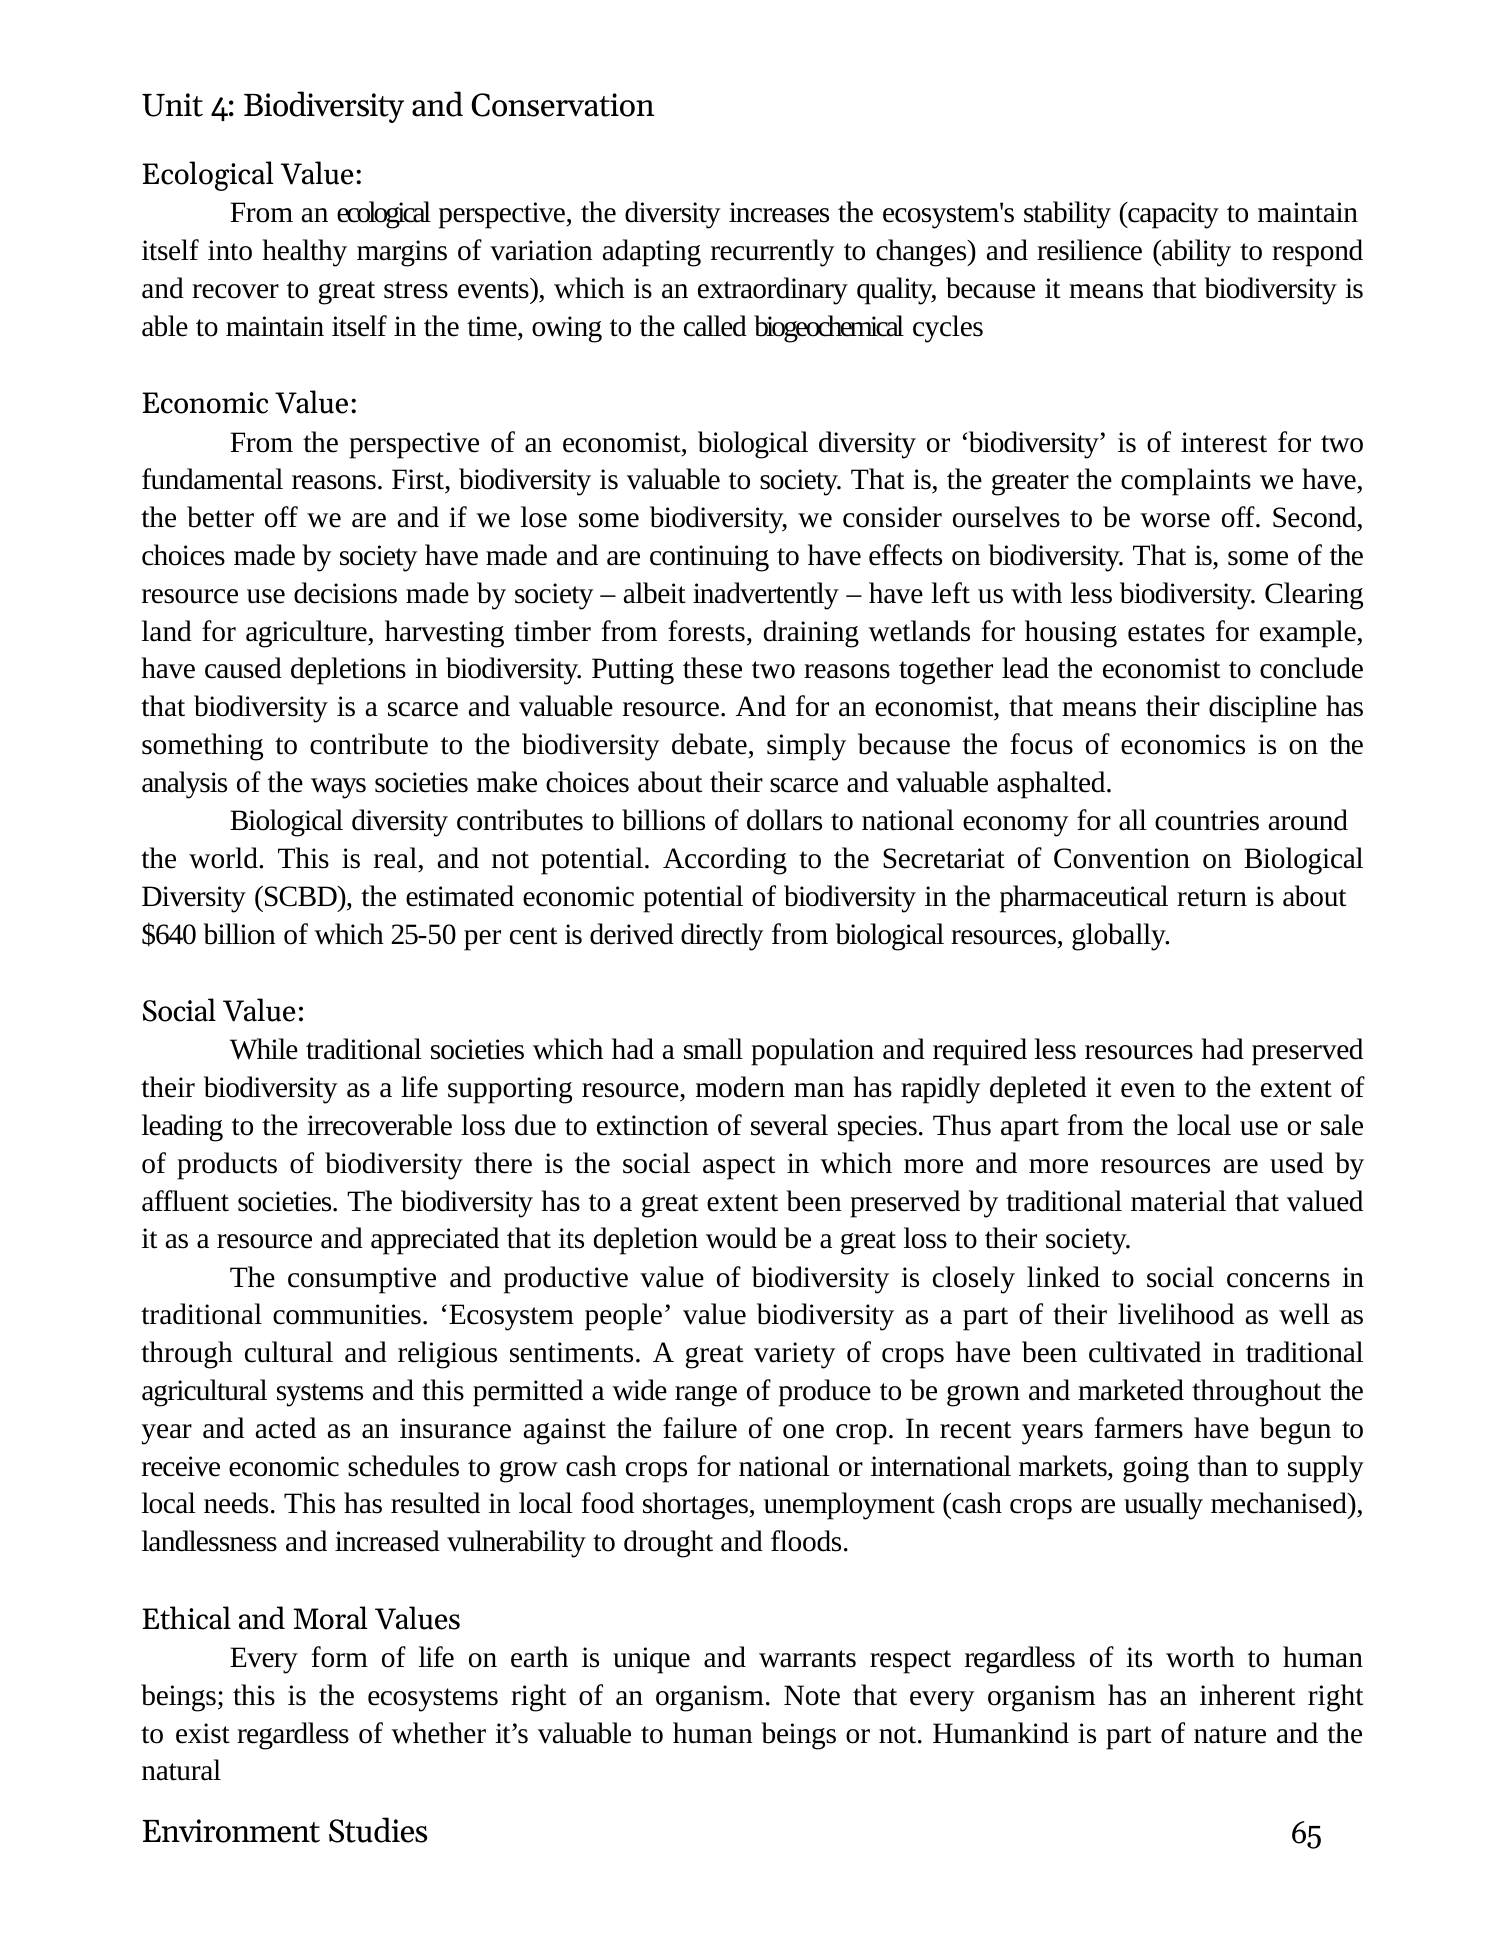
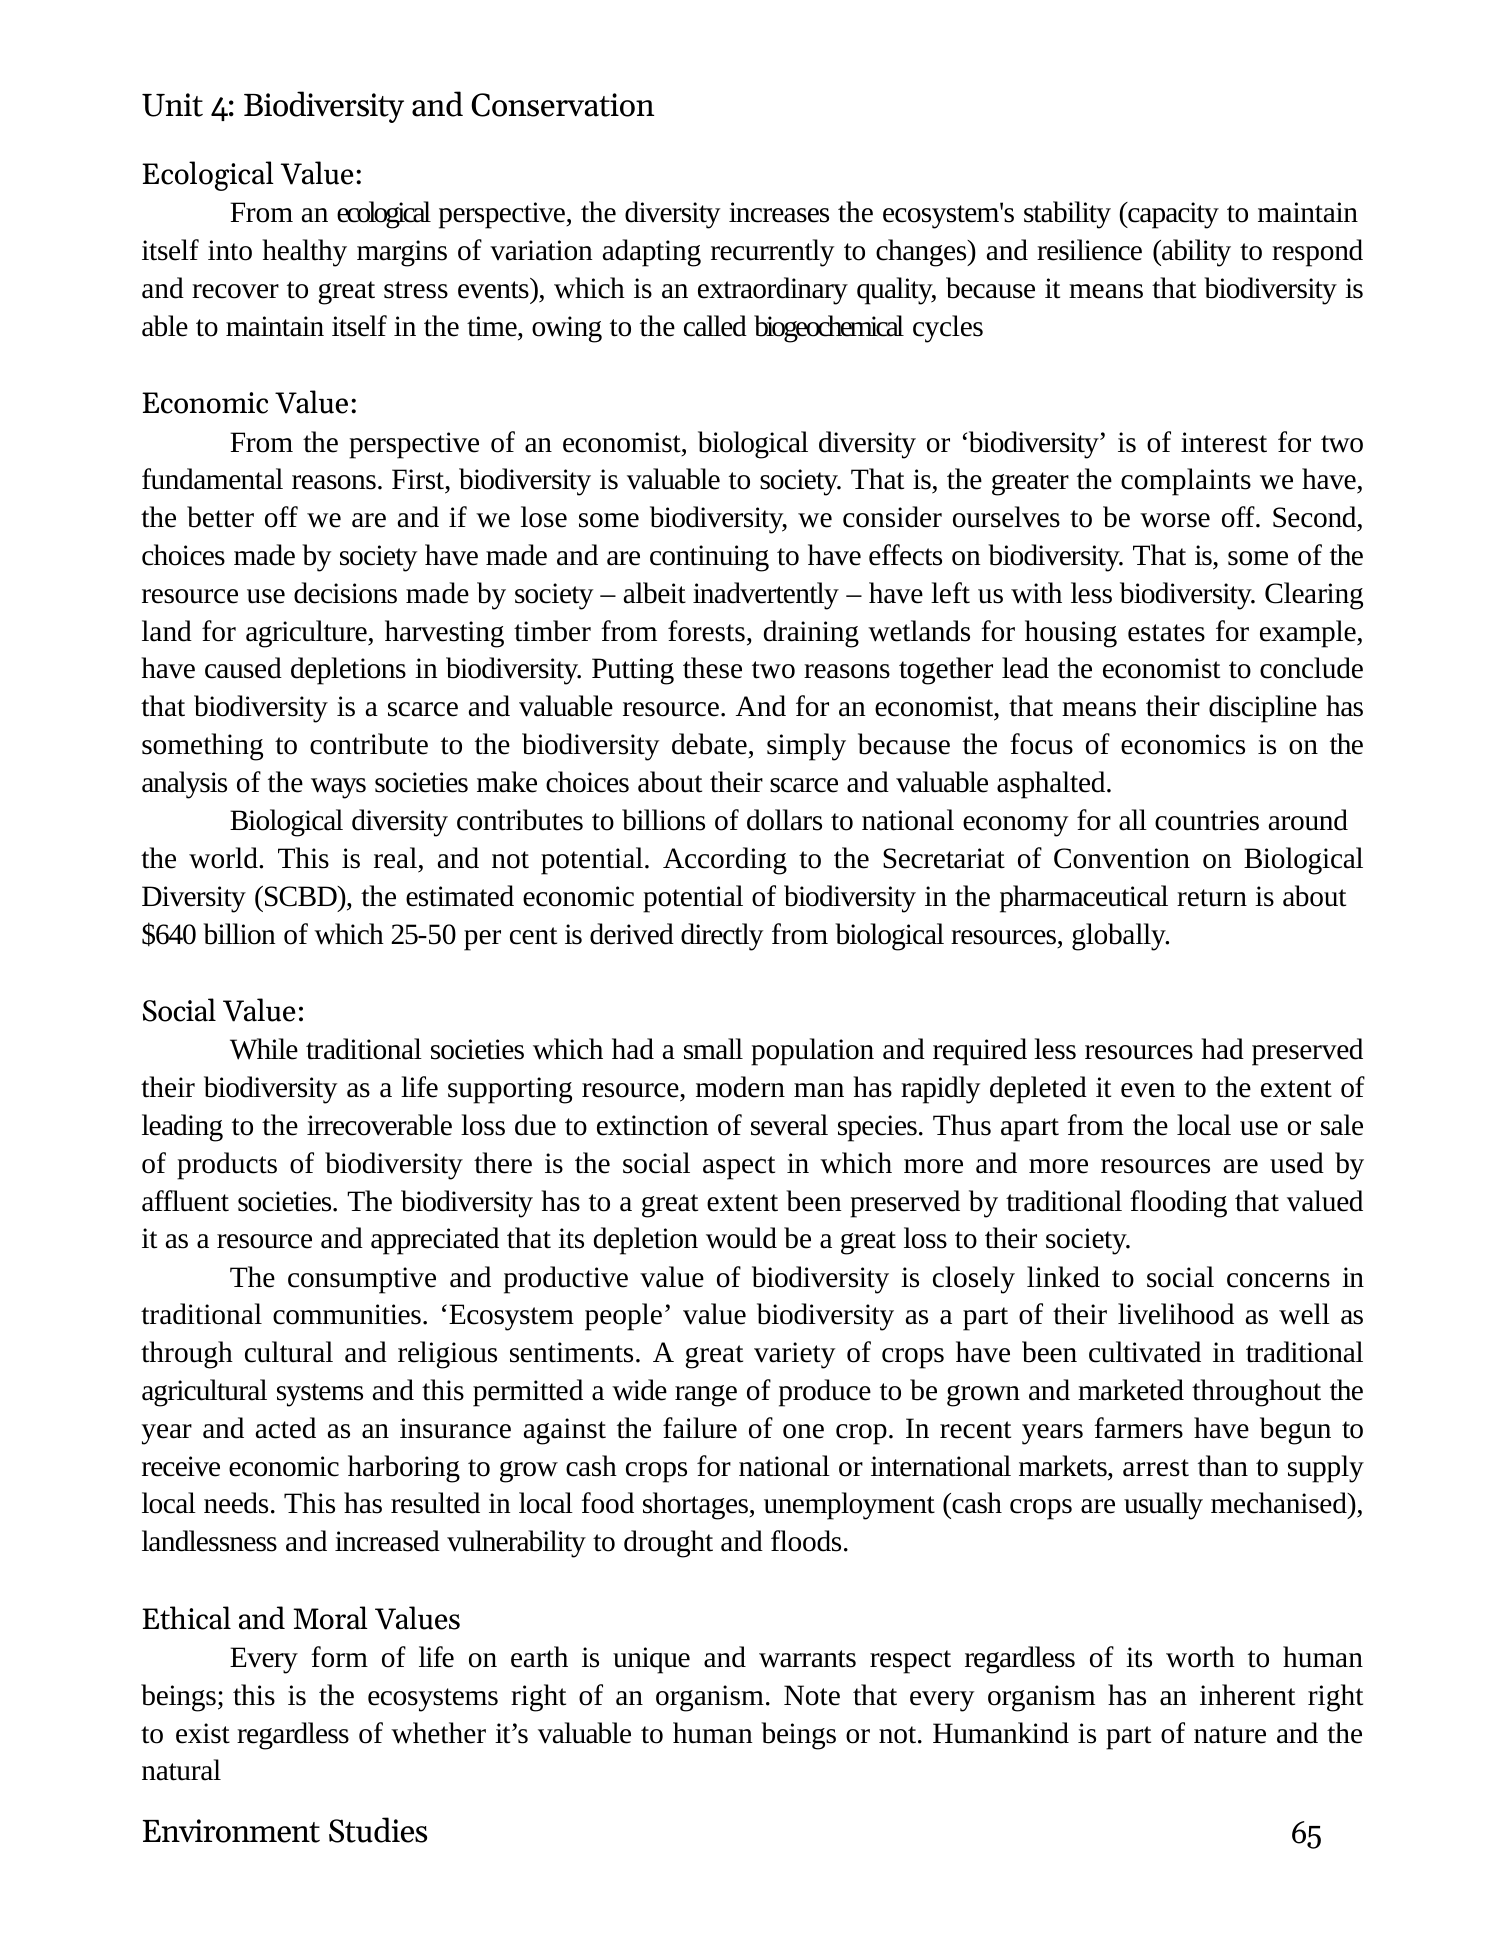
material: material -> flooding (1179, 1201)
schedules: schedules -> harboring (404, 1466)
going: going -> arrest (1156, 1466)
